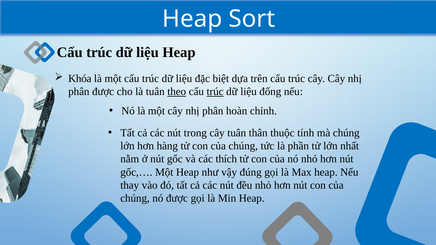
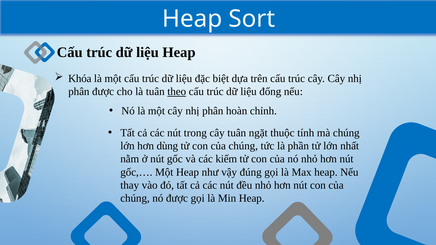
trúc underline: present -> none (215, 92)
thân: thân -> ngặt (258, 133)
hàng: hàng -> dùng (167, 146)
thích: thích -> kiếm (226, 159)
